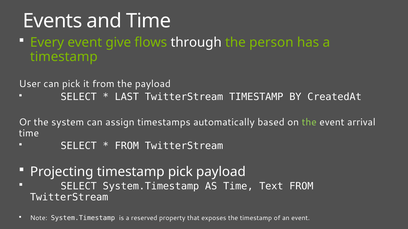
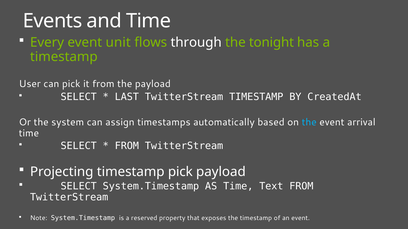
give: give -> unit (118, 42)
person: person -> tonight (271, 42)
the colour: light green -> light blue (309, 123)
